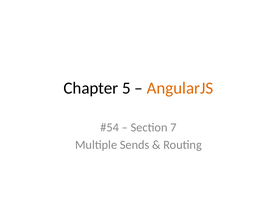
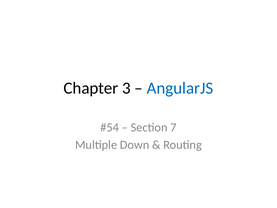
5: 5 -> 3 (126, 88)
AngularJS colour: orange -> blue (180, 88)
Sends: Sends -> Down (135, 145)
